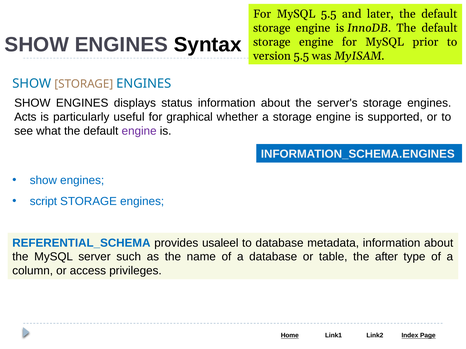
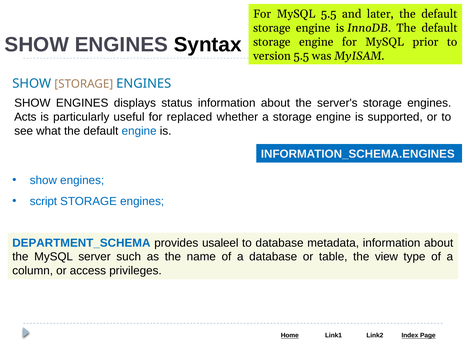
graphical: graphical -> replaced (189, 117)
engine colour: purple -> blue (139, 131)
REFERENTIAL_SCHEMA: REFERENTIAL_SCHEMA -> DEPARTMENT_SCHEMA (81, 243)
after: after -> view (386, 257)
